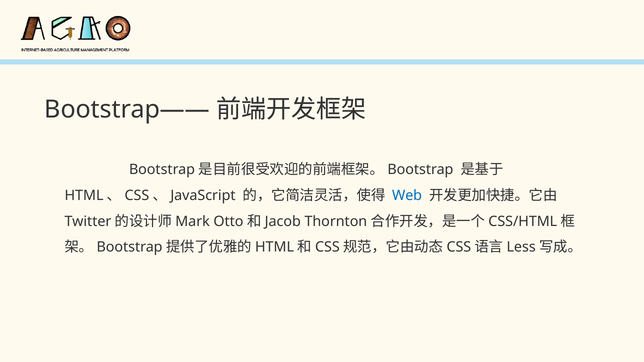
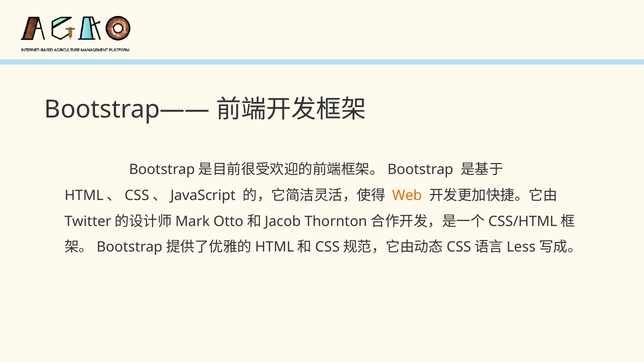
Web colour: blue -> orange (407, 196)
